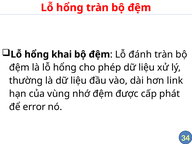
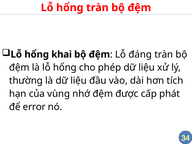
đánh: đánh -> đáng (140, 54)
link: link -> tích (175, 81)
